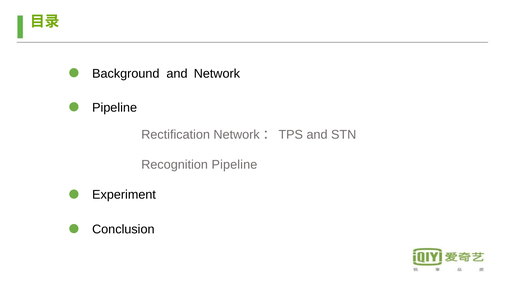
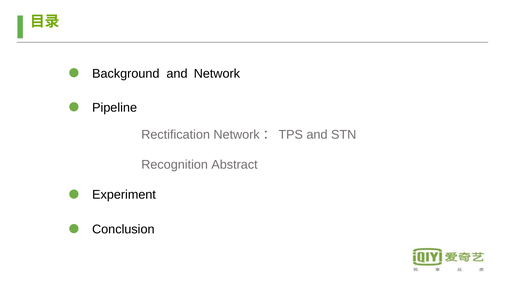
Recognition Pipeline: Pipeline -> Abstract (235, 165)
